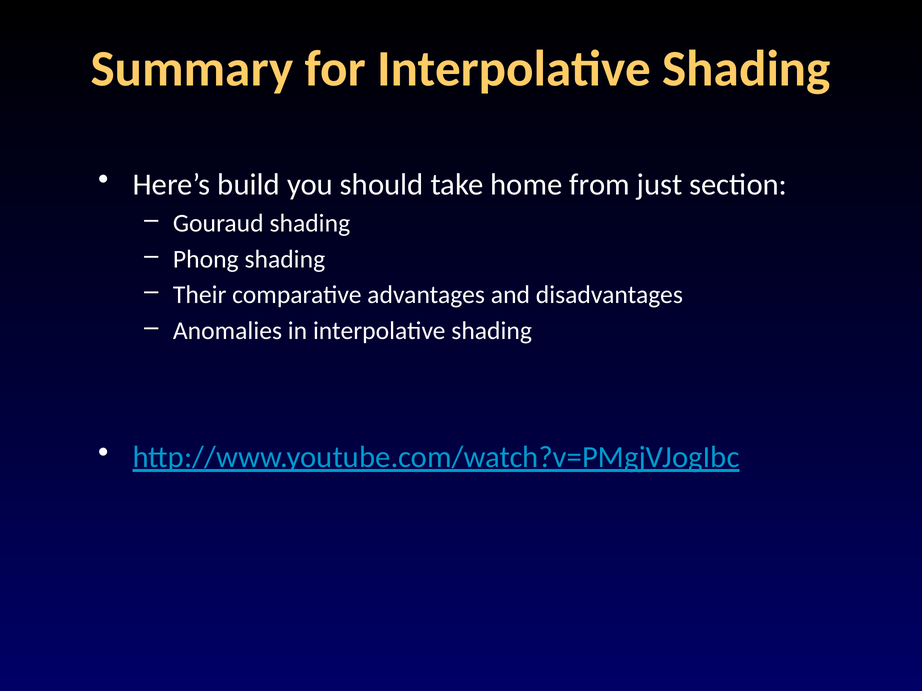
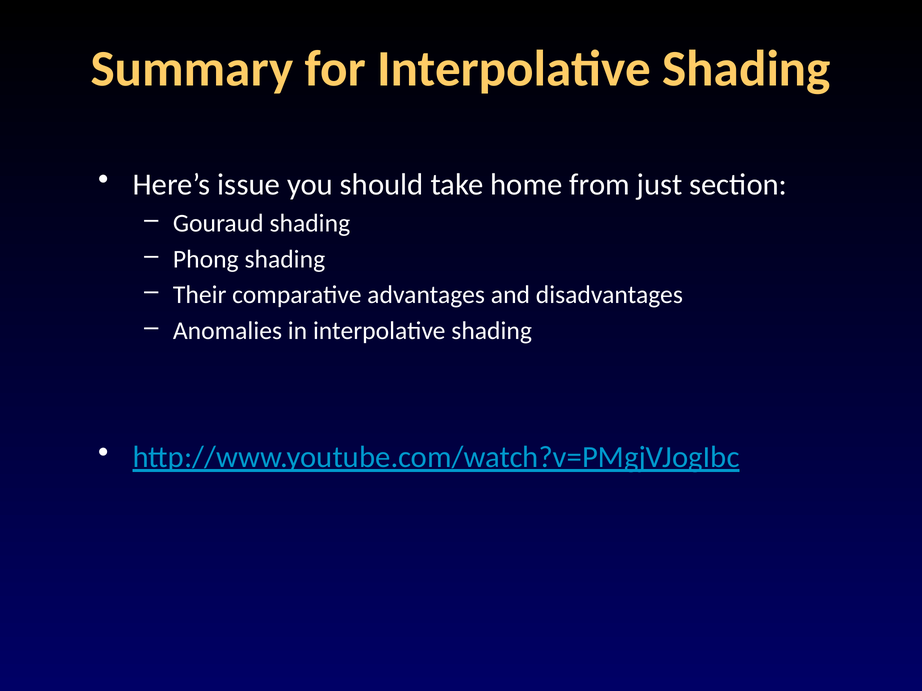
build: build -> issue (249, 185)
